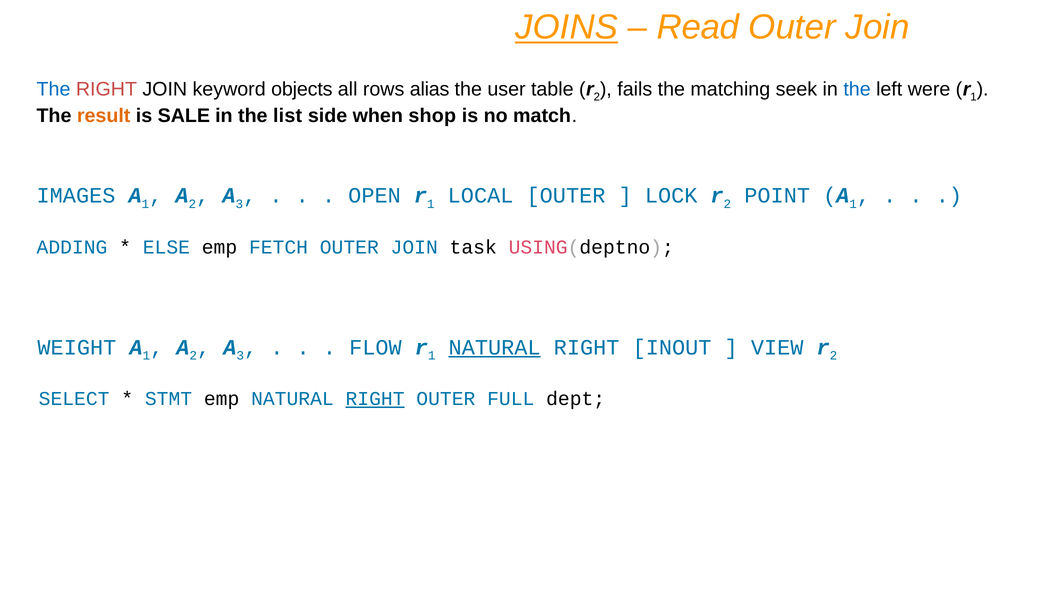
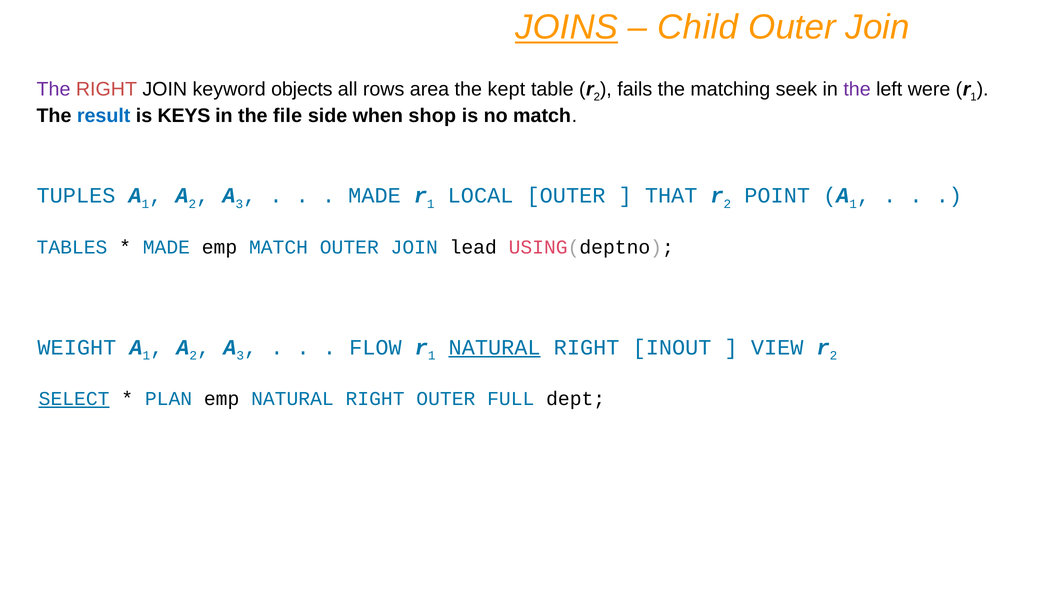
Read: Read -> Child (698, 27)
The colour: blue -> purple (54, 89)
alias: alias -> area (430, 89)
user: user -> kept (506, 89)
the colour: blue -> purple (857, 89)
result colour: orange -> blue (104, 116)
SALE: SALE -> KEYS (184, 116)
list: list -> file (288, 116)
IMAGES: IMAGES -> TUPLES (76, 196)
OPEN: OPEN -> MADE (375, 196)
LOCK: LOCK -> THAT (671, 196)
ADDING: ADDING -> TABLES (72, 247)
ELSE: ELSE -> MADE (166, 247)
emp FETCH: FETCH -> MATCH (279, 247)
task: task -> lead (473, 247)
SELECT underline: none -> present (74, 399)
STMT: STMT -> PLAN (169, 399)
RIGHT underline: present -> none (375, 399)
